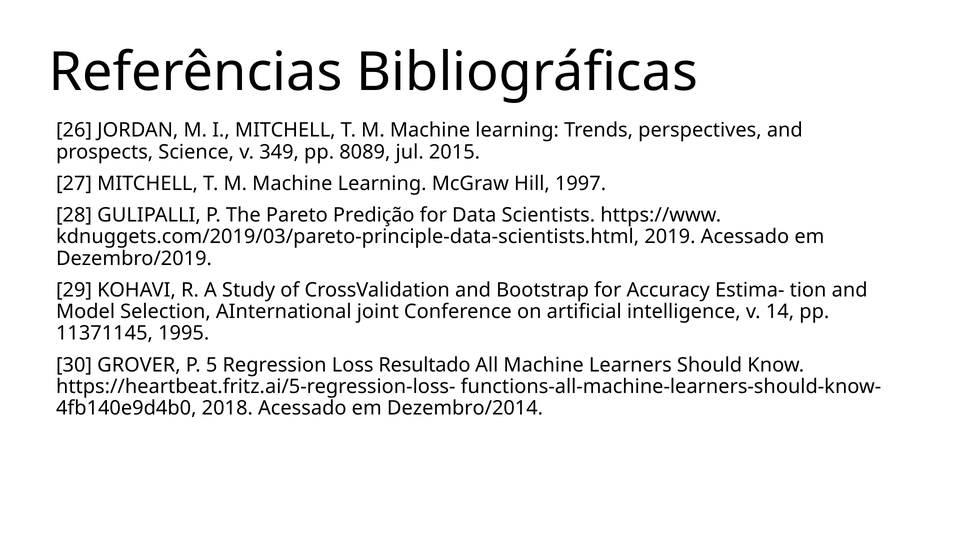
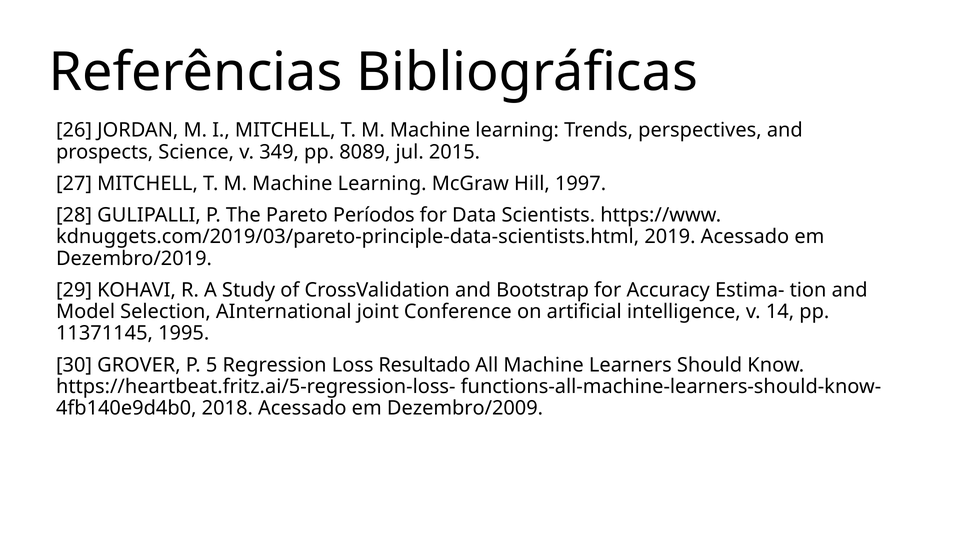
Predição: Predição -> Períodos (374, 215)
Dezembro/2014: Dezembro/2014 -> Dezembro/2009 (465, 408)
